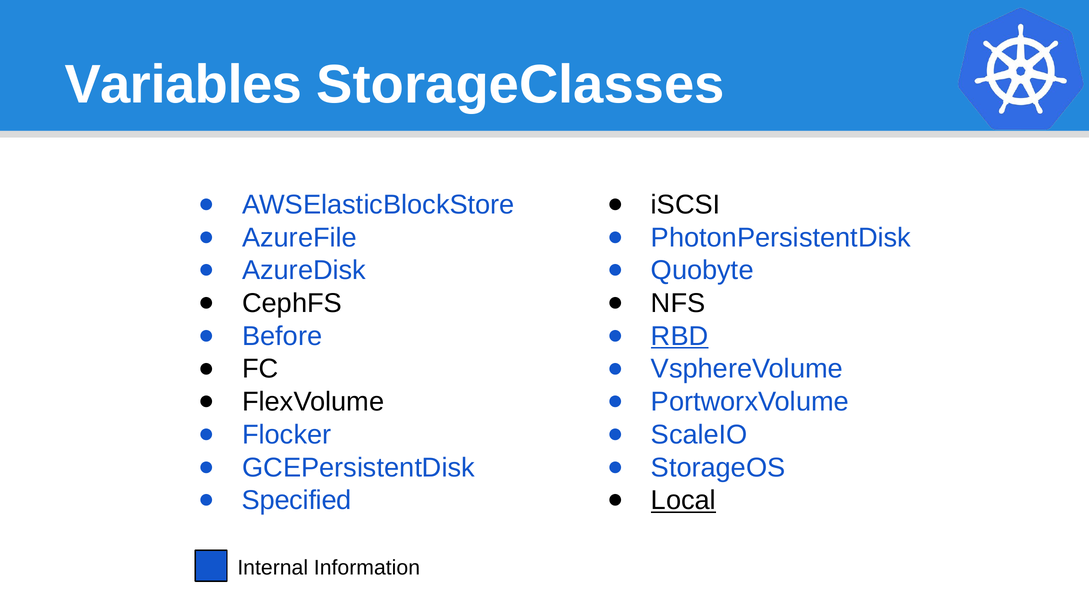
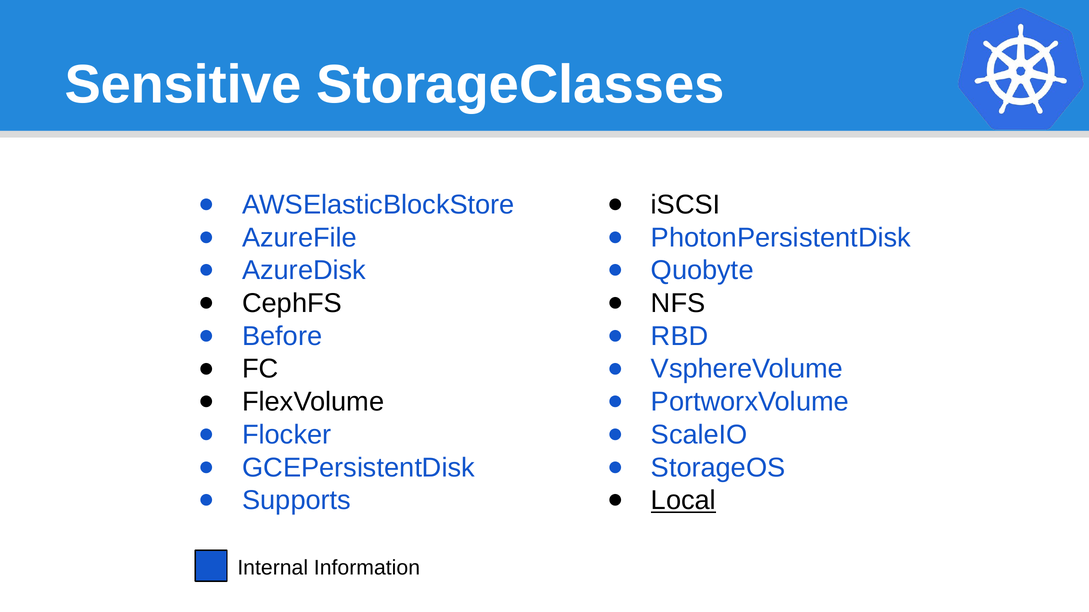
Variables: Variables -> Sensitive (183, 85)
RBD underline: present -> none (680, 336)
Specified: Specified -> Supports (297, 501)
